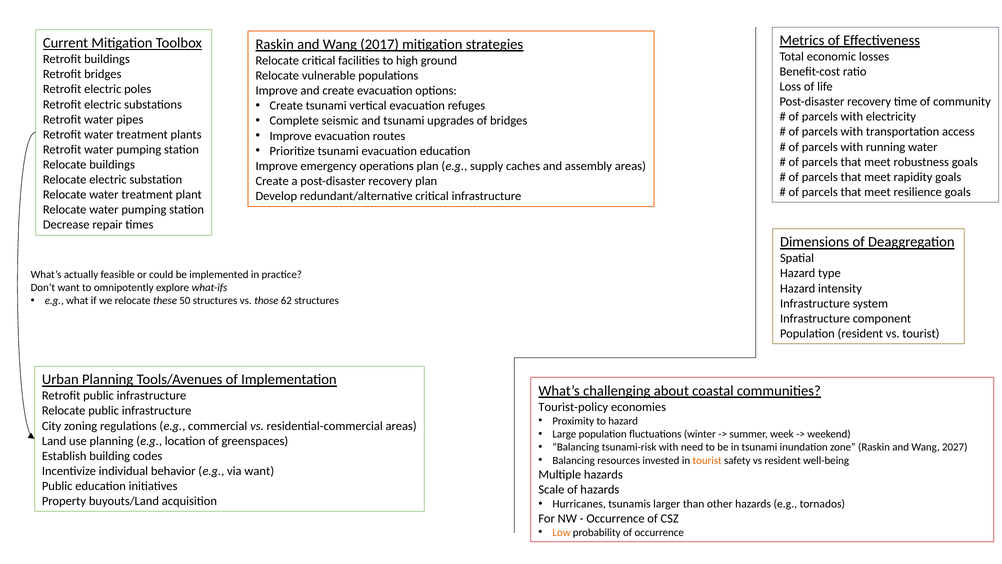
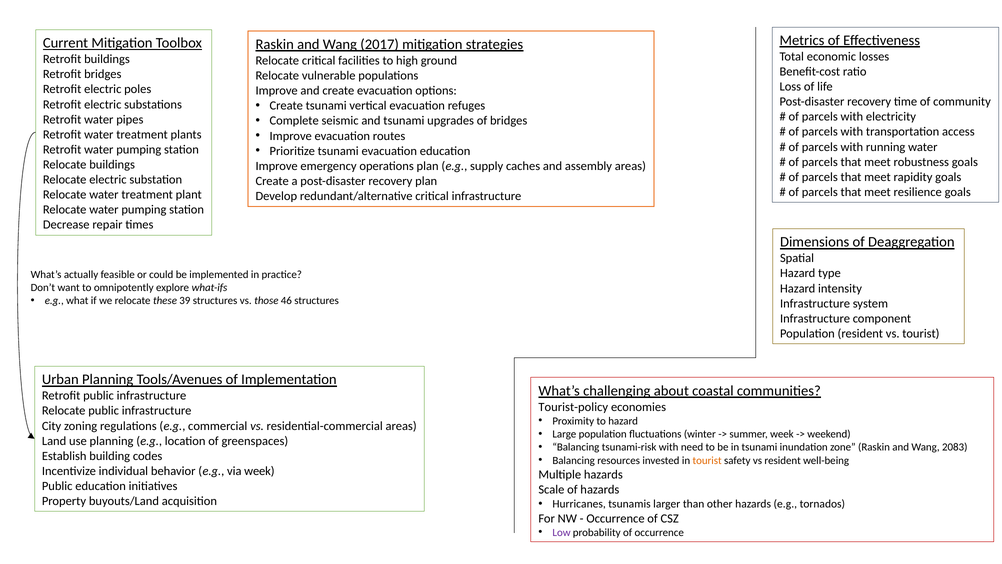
50: 50 -> 39 (185, 301)
62: 62 -> 46 (286, 301)
2027: 2027 -> 2083 (955, 447)
via want: want -> week (259, 471)
Low colour: orange -> purple (562, 532)
